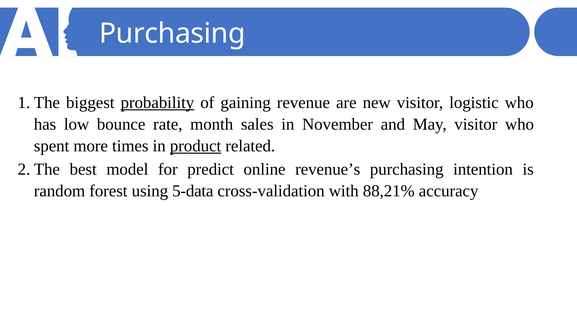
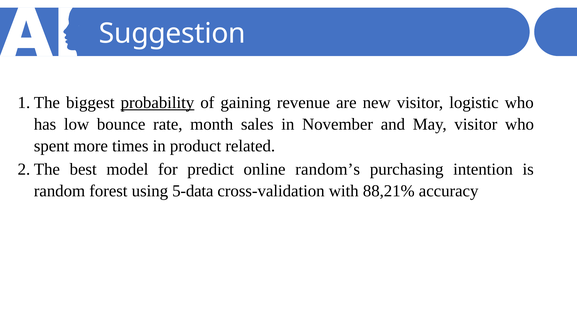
Purchasing: Purchasing -> Suggestion (172, 34)
product underline: present -> none (196, 146)
revenue’s: revenue’s -> random’s (328, 170)
